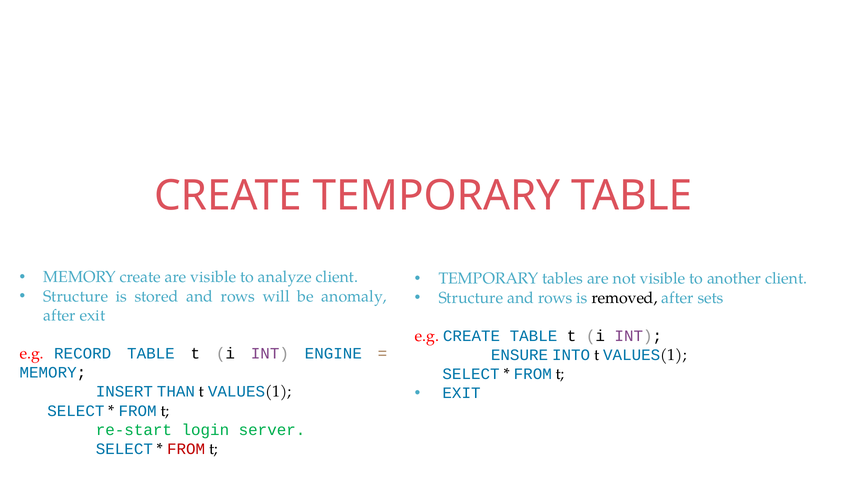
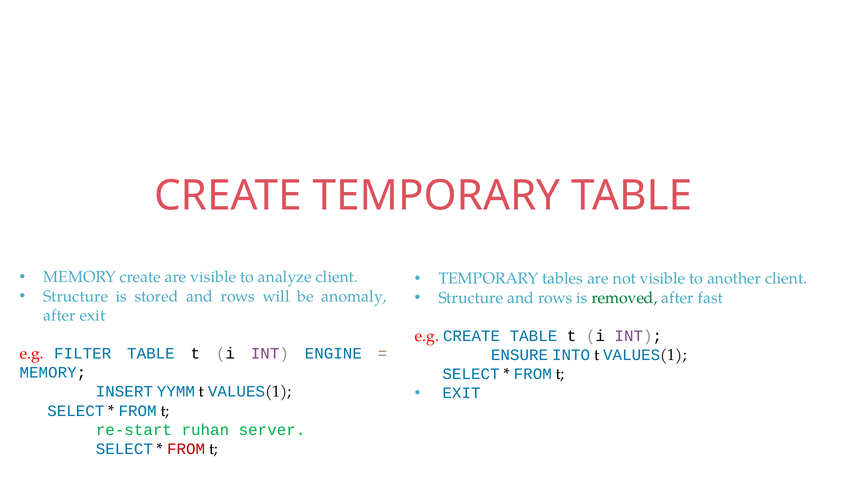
removed colour: black -> green (625, 297)
sets: sets -> fast (710, 297)
RECORD: RECORD -> FILTER (83, 353)
THAN: THAN -> YYMM (176, 391)
login: login -> ruhan (205, 429)
